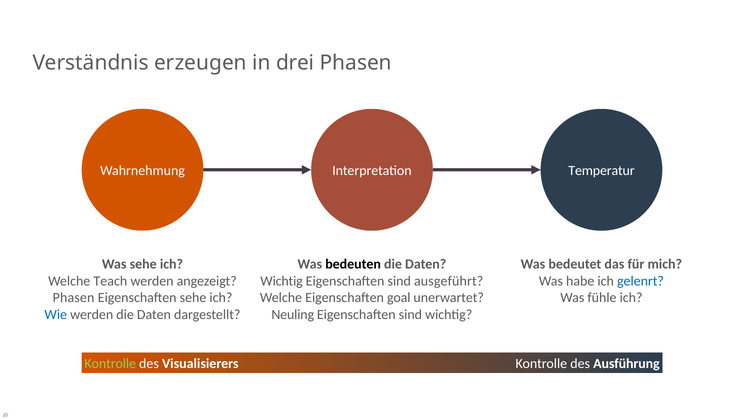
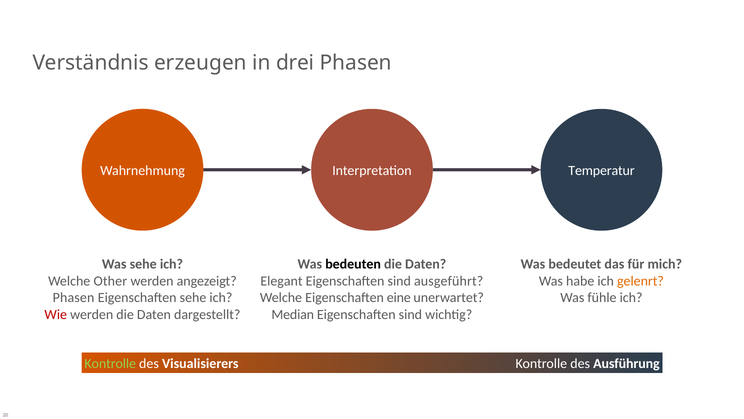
Teach: Teach -> Other (110, 281)
Wichtig: Wichtig -> Elegant (281, 281)
gelenrt colour: blue -> orange (640, 281)
goal: goal -> eine (399, 297)
Wie colour: blue -> red (56, 314)
Neuling: Neuling -> Median (293, 314)
